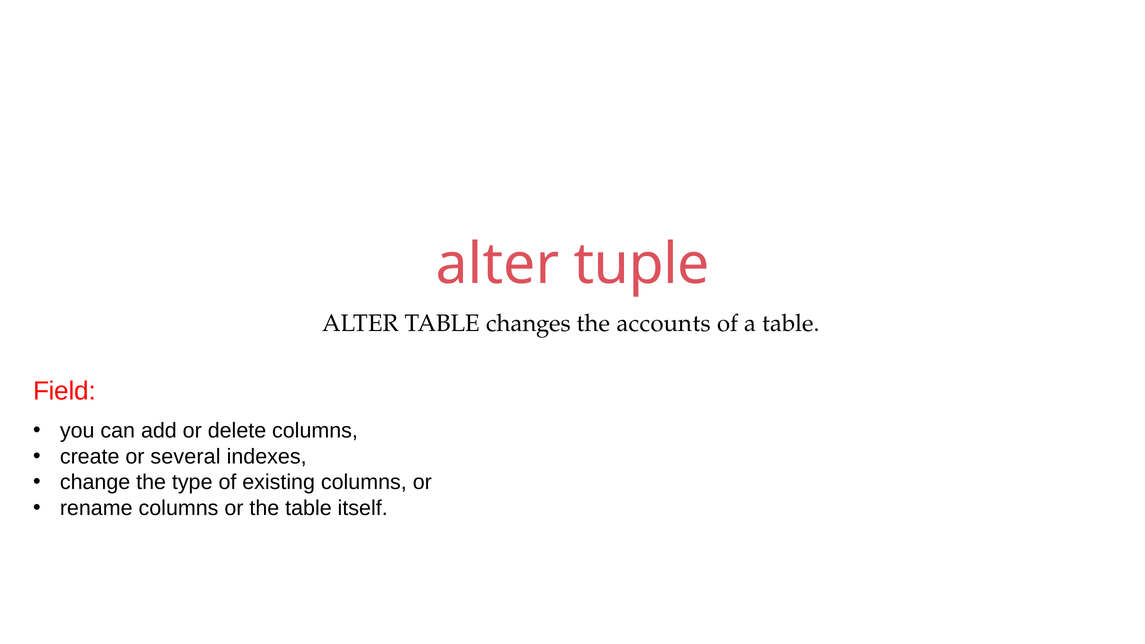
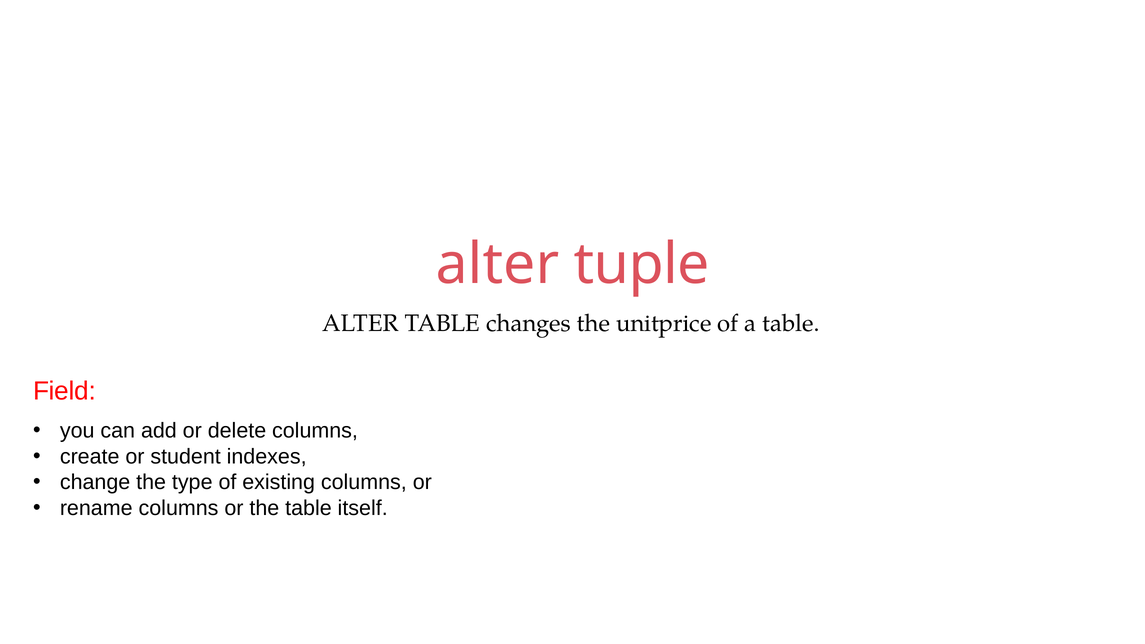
accounts: accounts -> unitprice (664, 323)
several: several -> student (186, 457)
